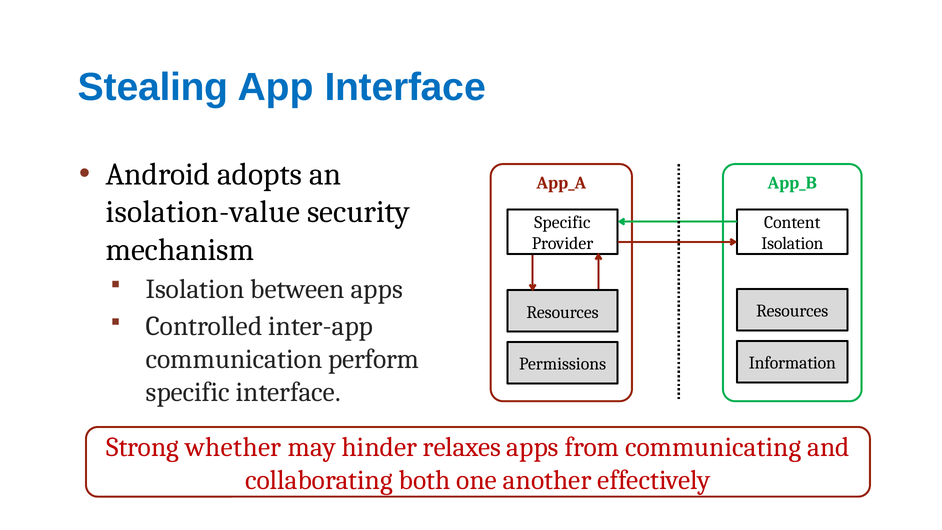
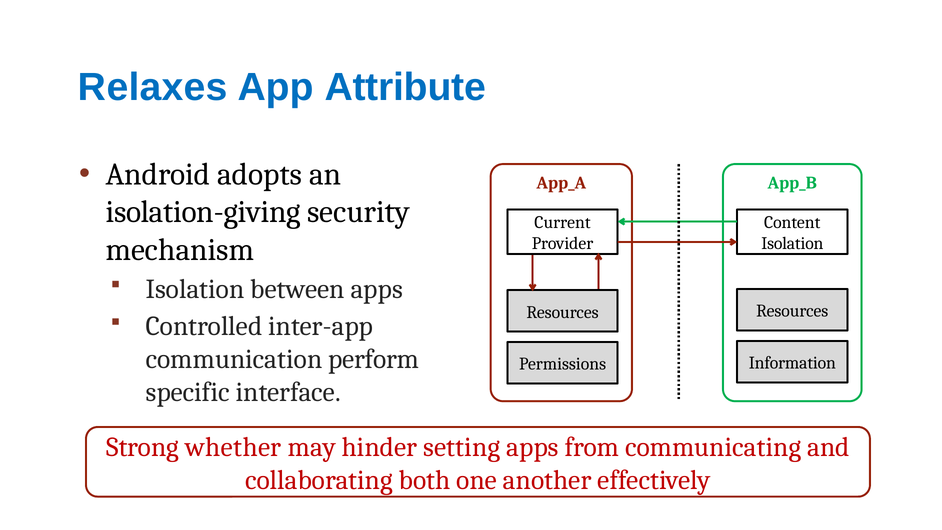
Stealing: Stealing -> Relaxes (153, 88)
App Interface: Interface -> Attribute (405, 88)
isolation-value: isolation-value -> isolation-giving (203, 212)
Specific: Specific -> Current (562, 222)
relaxes: relaxes -> setting (462, 447)
